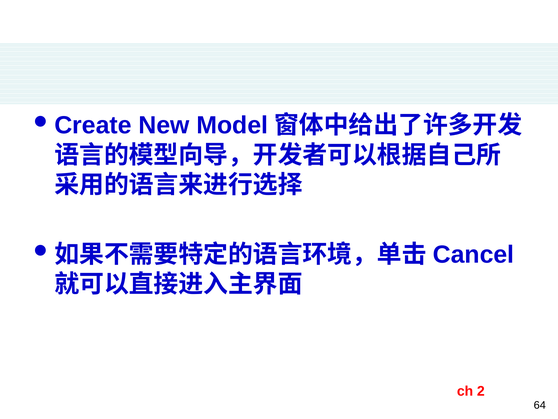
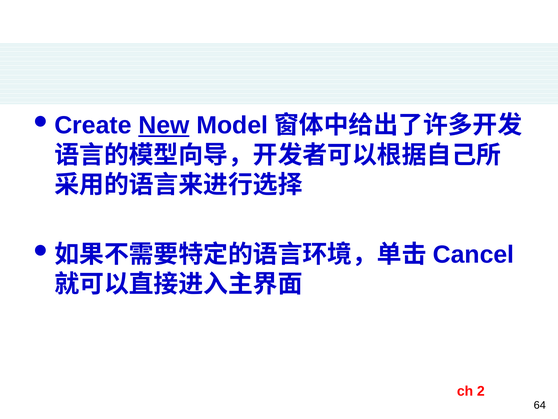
New underline: none -> present (164, 125)
